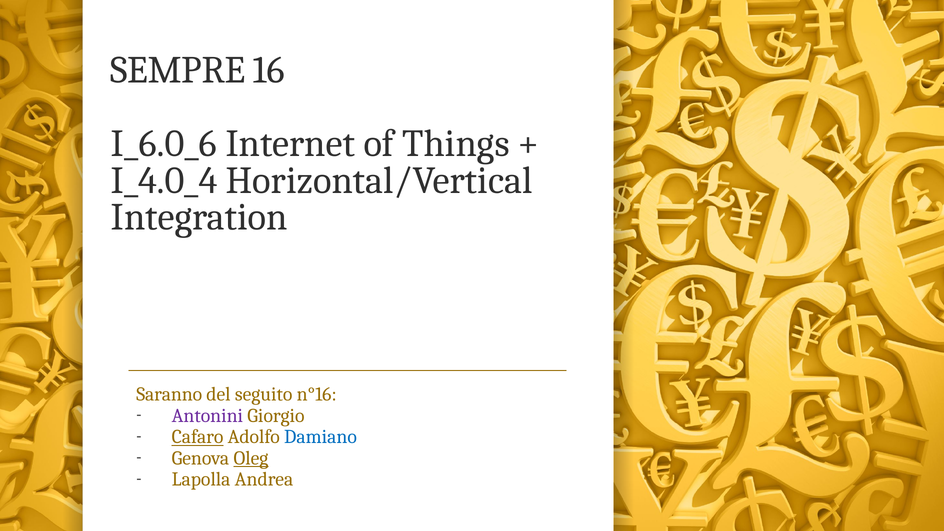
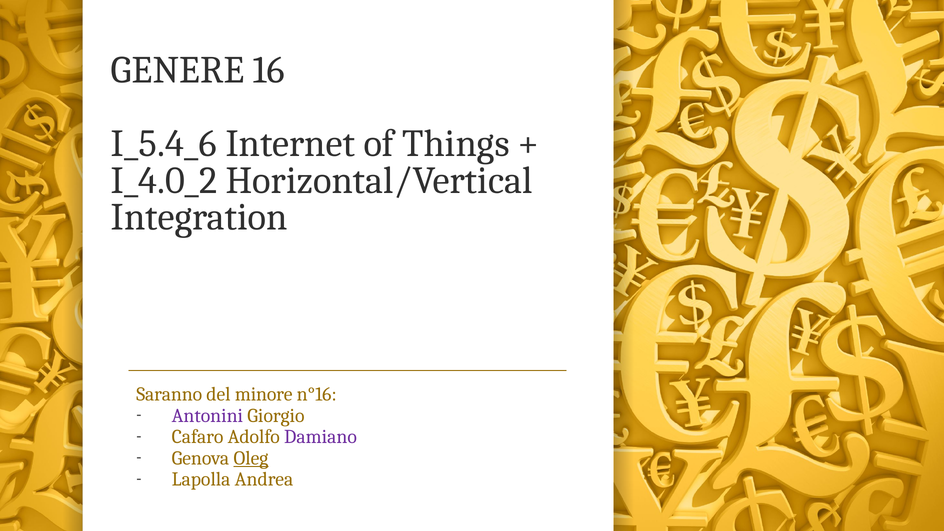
SEMPRE: SEMPRE -> GENERE (178, 70)
I_6.0_6: I_6.0_6 -> I_5.4_6 (164, 144)
I_4.0_4: I_4.0_4 -> I_4.0_2 (164, 181)
seguito: seguito -> minore (264, 395)
Cafaro underline: present -> none (198, 437)
Damiano colour: blue -> purple (320, 437)
